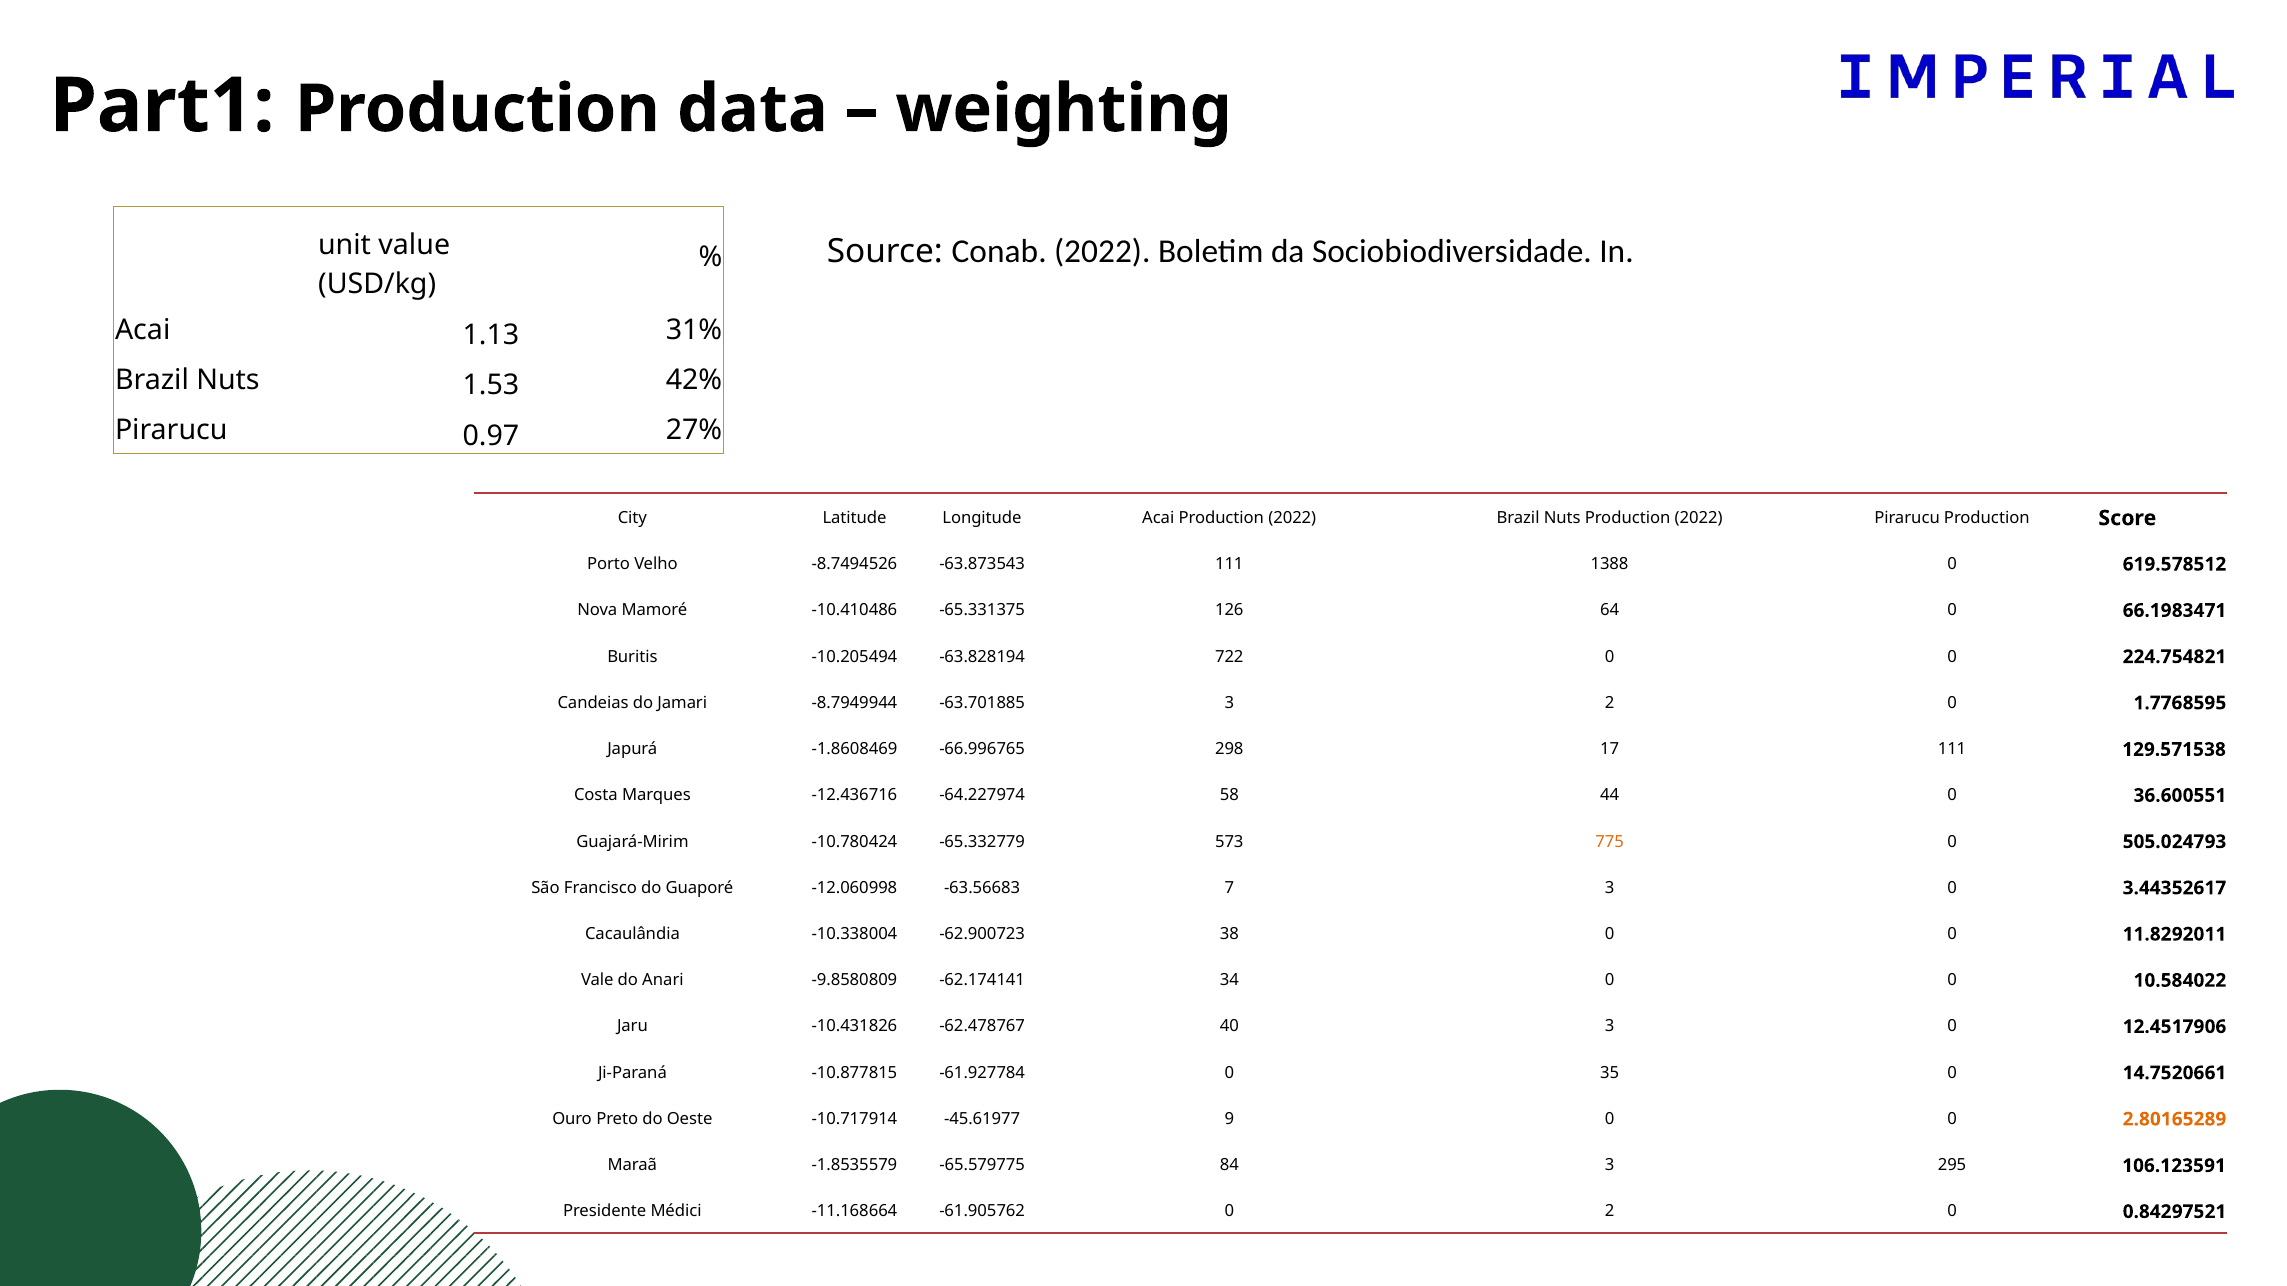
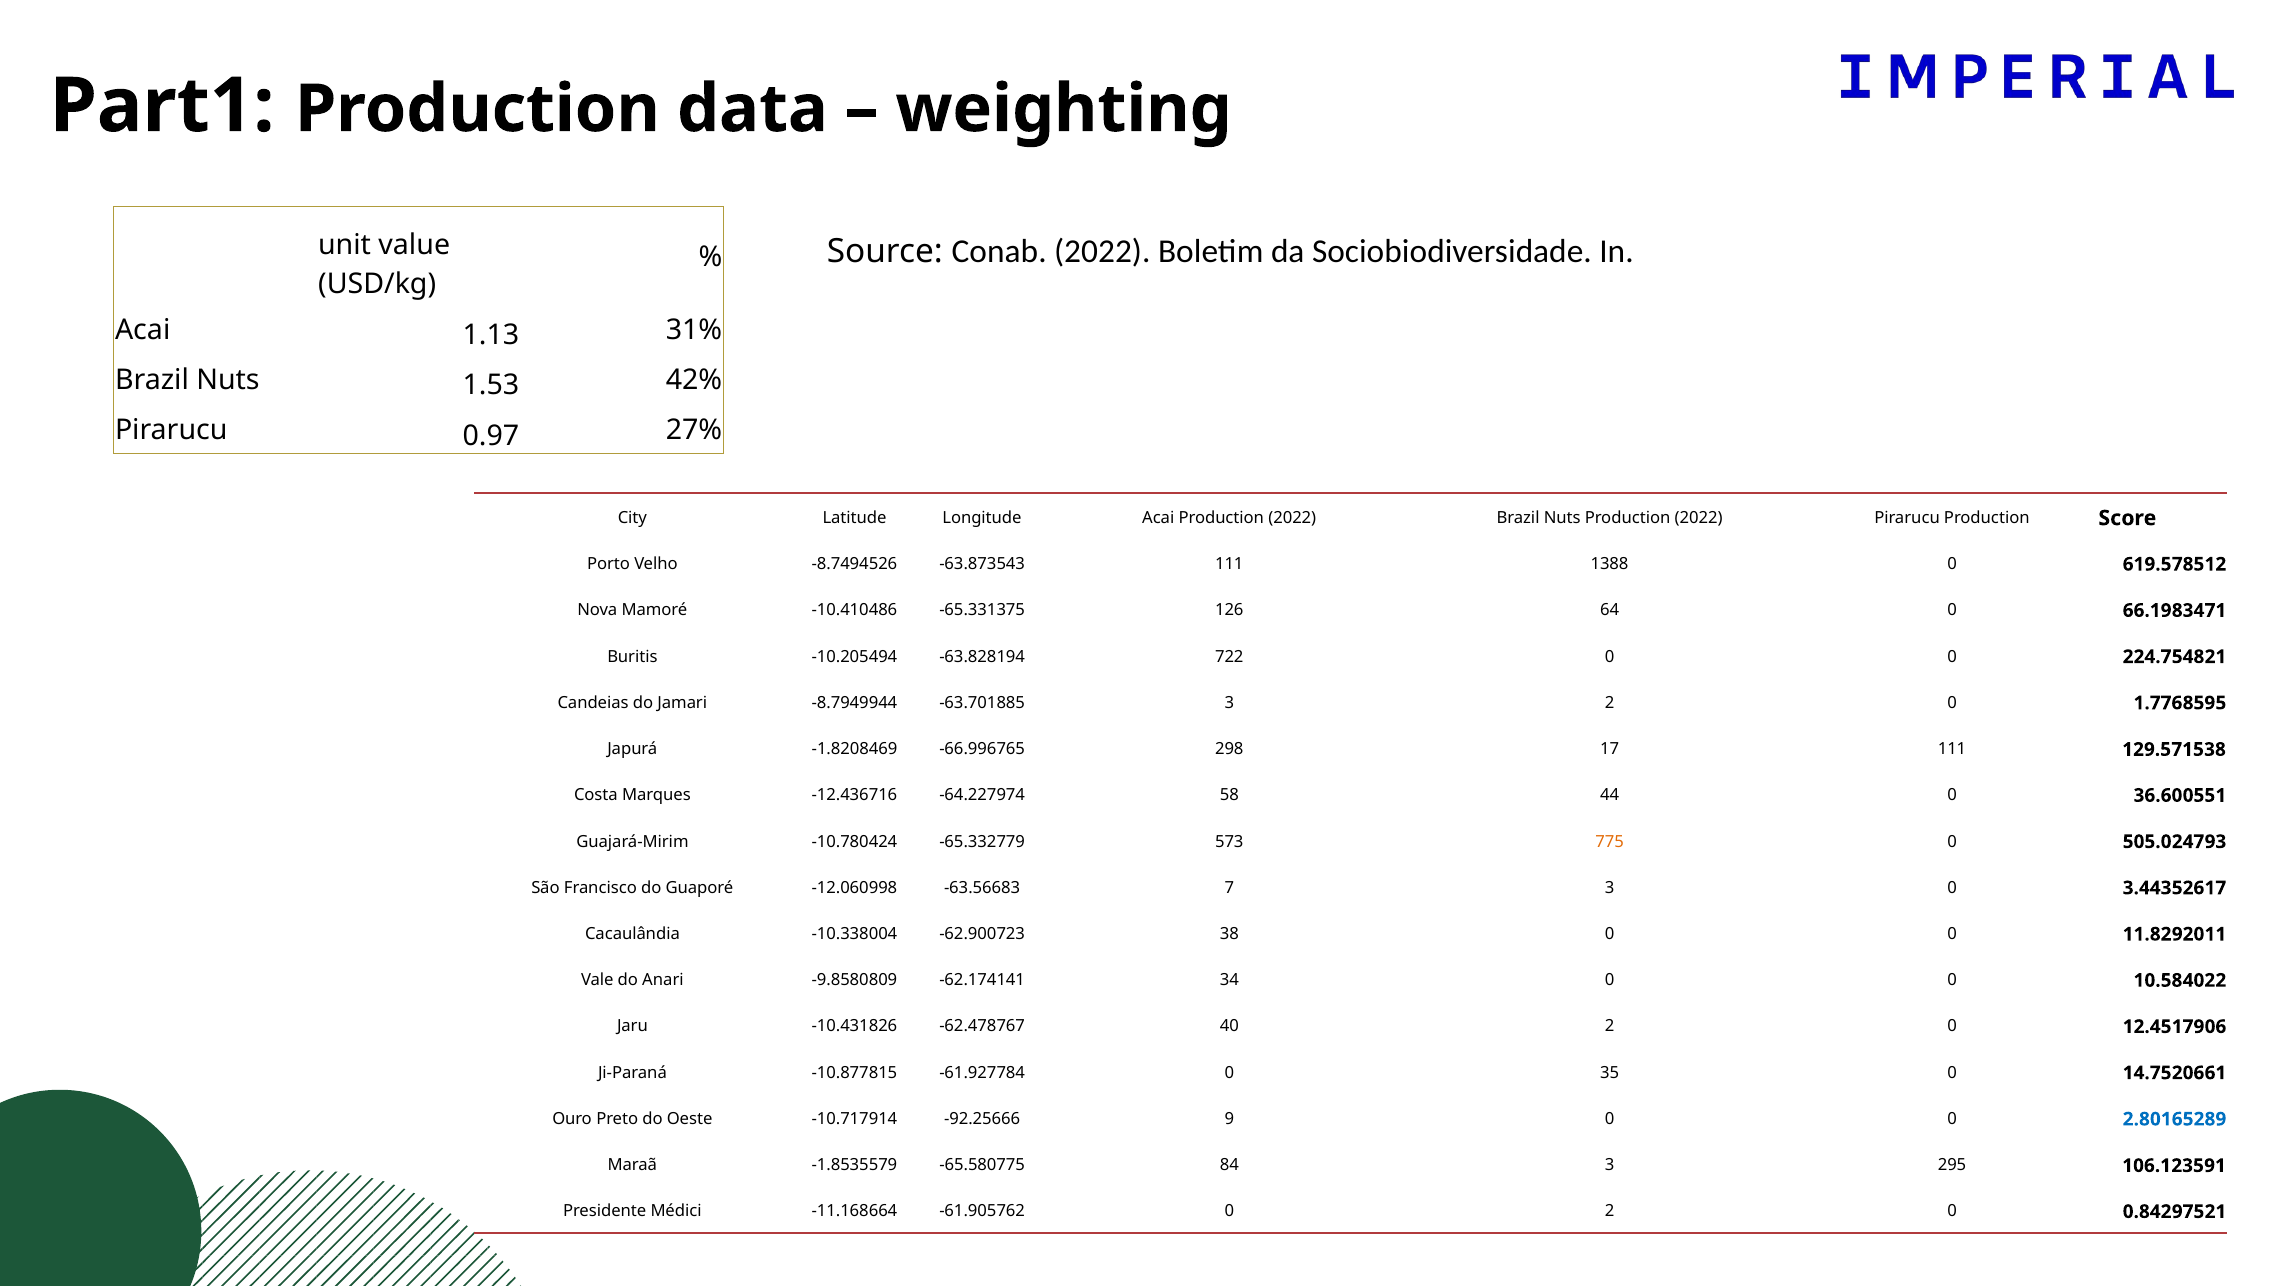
-1.8608469: -1.8608469 -> -1.8208469 (855, 750)
40 3: 3 -> 2 (1610, 1027)
-45.61977: -45.61977 -> -92.25666 (982, 1119)
2.80165289 colour: orange -> blue (2175, 1120)
-65.579775: -65.579775 -> -65.580775 (982, 1166)
